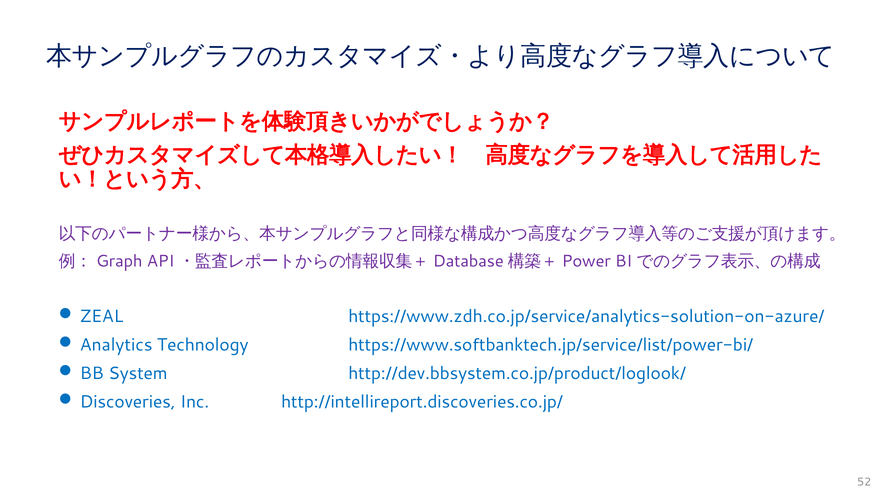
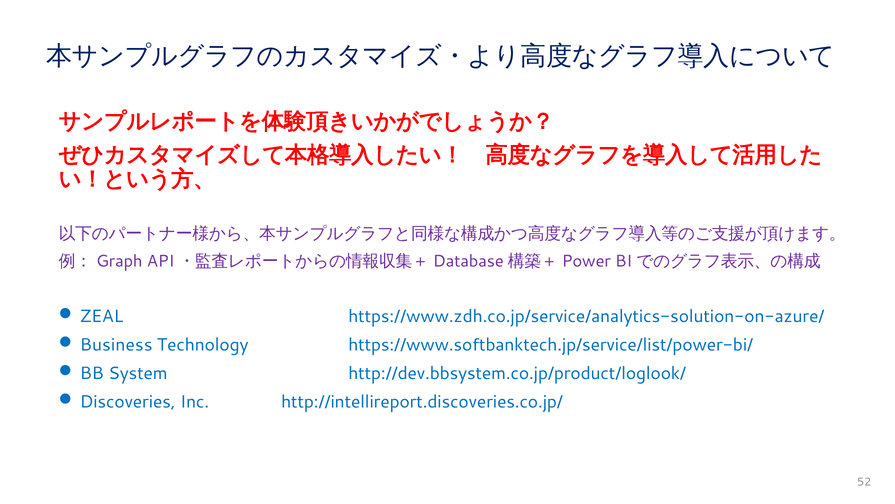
Analytics: Analytics -> Business (116, 345)
